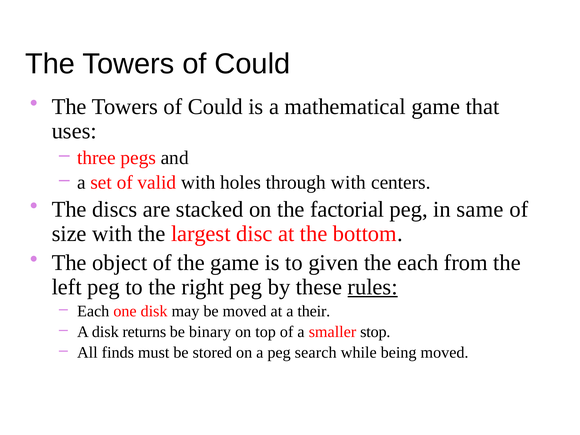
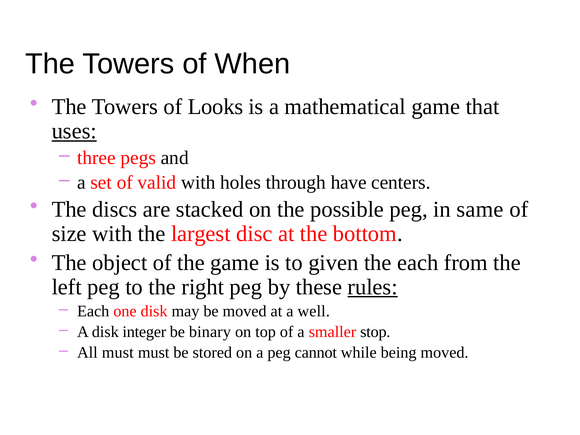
Could: Could -> When (252, 64)
Could: Could -> Looks (215, 107)
uses underline: none -> present (74, 131)
through with: with -> have (349, 182)
factorial: factorial -> possible (347, 210)
their: their -> well (314, 311)
returns: returns -> integer (144, 332)
All finds: finds -> must (118, 352)
search: search -> cannot (316, 352)
